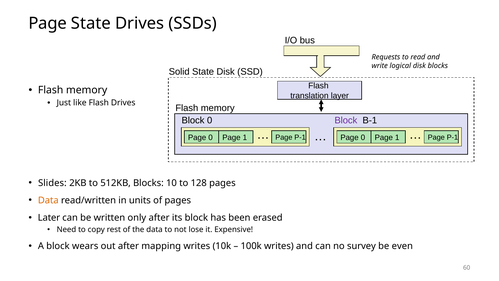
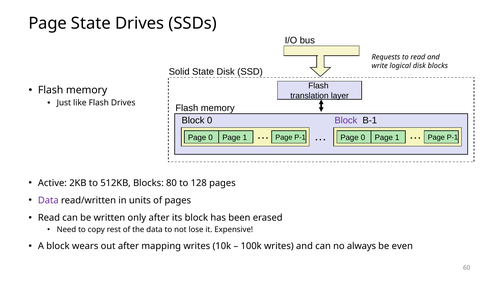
Slides: Slides -> Active (52, 183)
10: 10 -> 80 (171, 183)
Data colour: orange -> purple (48, 200)
Later: Later -> Read (49, 217)
survey: survey -> always (361, 246)
